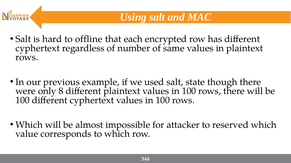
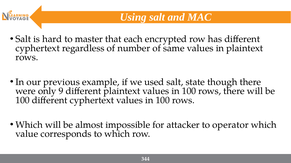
offline: offline -> master (89, 39)
8: 8 -> 9 (61, 91)
reserved: reserved -> operator (230, 125)
